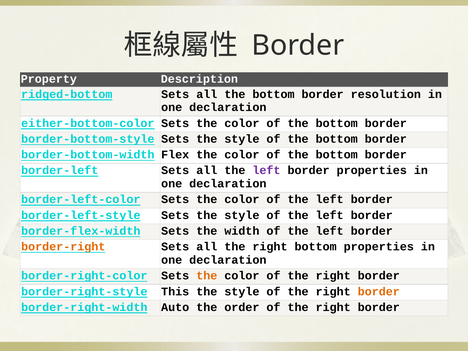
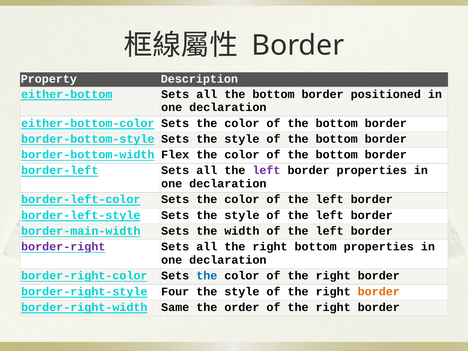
ridged-bottom: ridged-bottom -> either-bottom (67, 94)
resolution: resolution -> positioned (386, 94)
border-flex-width: border-flex-width -> border-main-width (81, 231)
border-right colour: orange -> purple (63, 247)
the colour: orange -> blue (207, 276)
This: This -> Four (175, 291)
Auto: Auto -> Same (175, 307)
